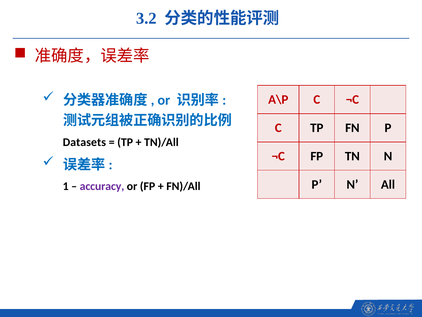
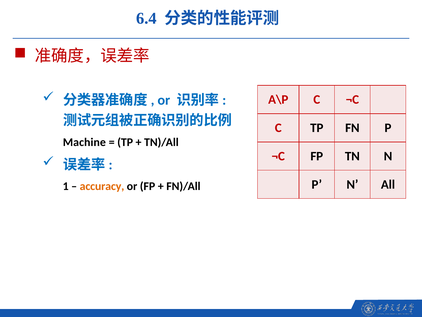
3.2: 3.2 -> 6.4 (146, 18)
Datasets: Datasets -> Machine (84, 142)
accuracy colour: purple -> orange (102, 186)
